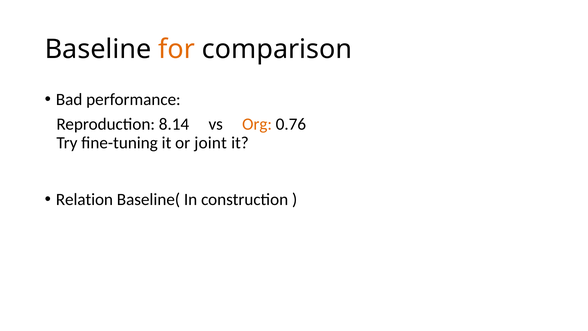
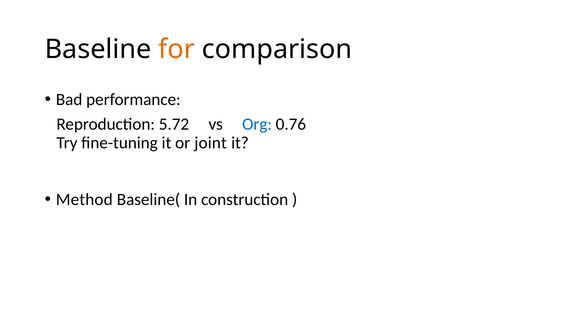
8.14: 8.14 -> 5.72 (174, 124)
Org colour: orange -> blue (257, 124)
Relation: Relation -> Method (84, 199)
